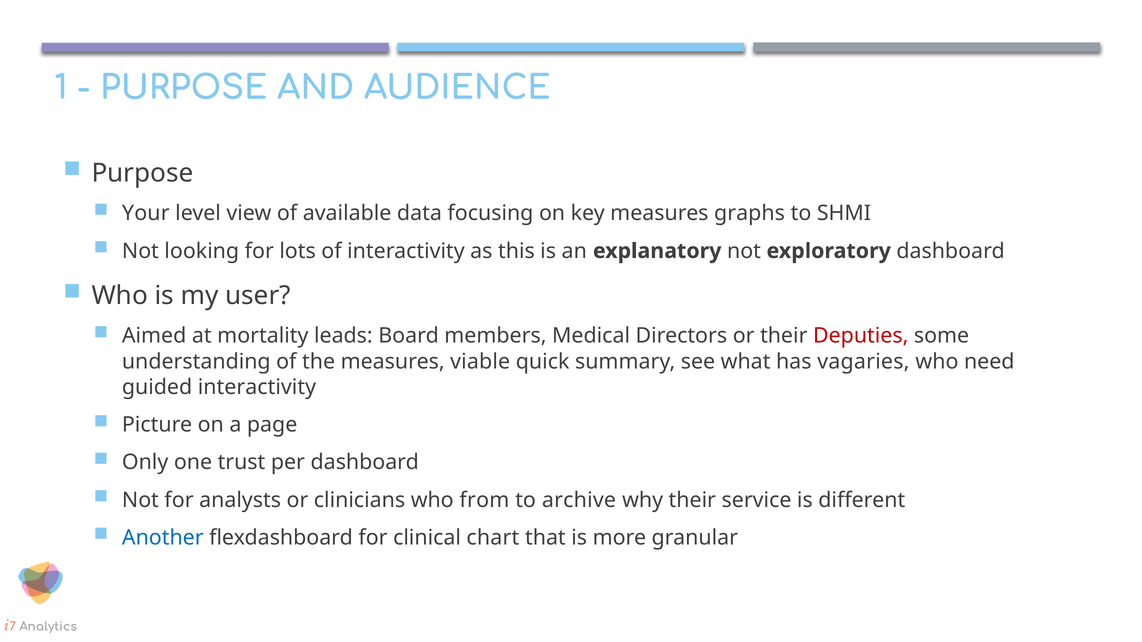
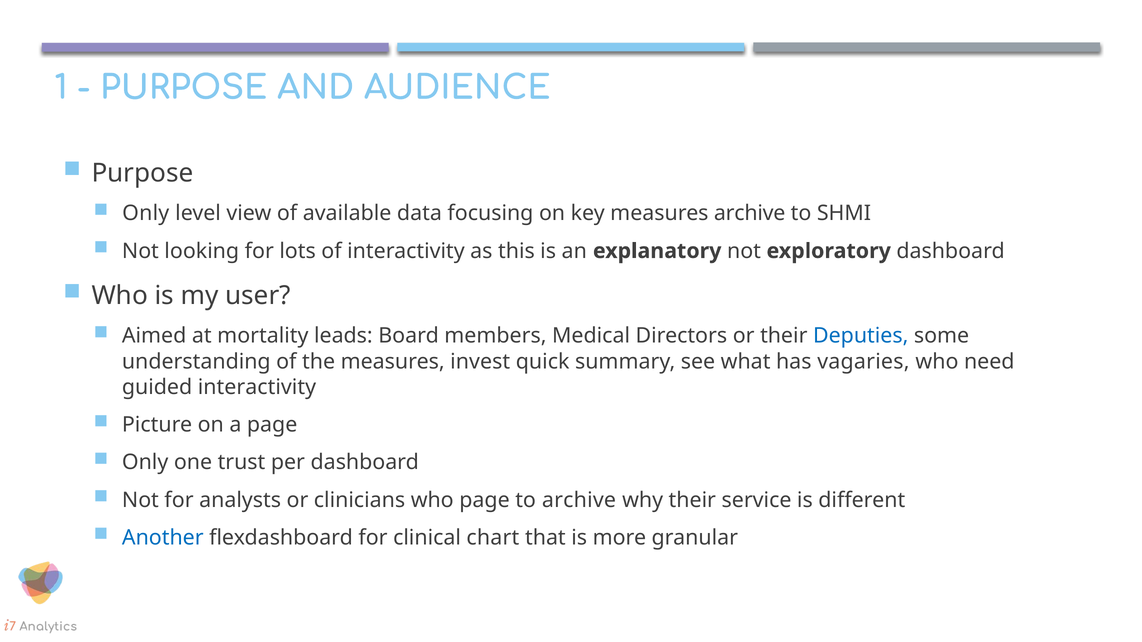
Your: Your -> Only (146, 214)
measures graphs: graphs -> archive (750, 214)
Deputies colour: red -> blue (861, 336)
viable: viable -> invest (480, 362)
who from: from -> page (485, 500)
